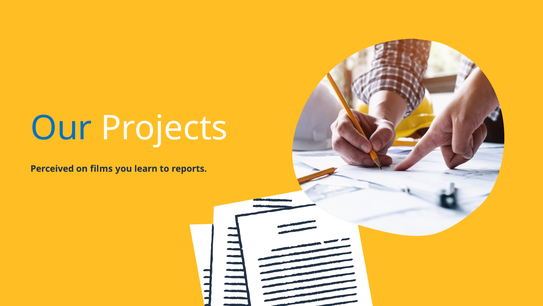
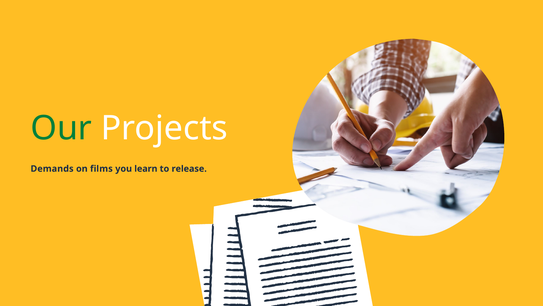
Our colour: blue -> green (61, 128)
Perceived: Perceived -> Demands (52, 168)
reports: reports -> release (189, 168)
